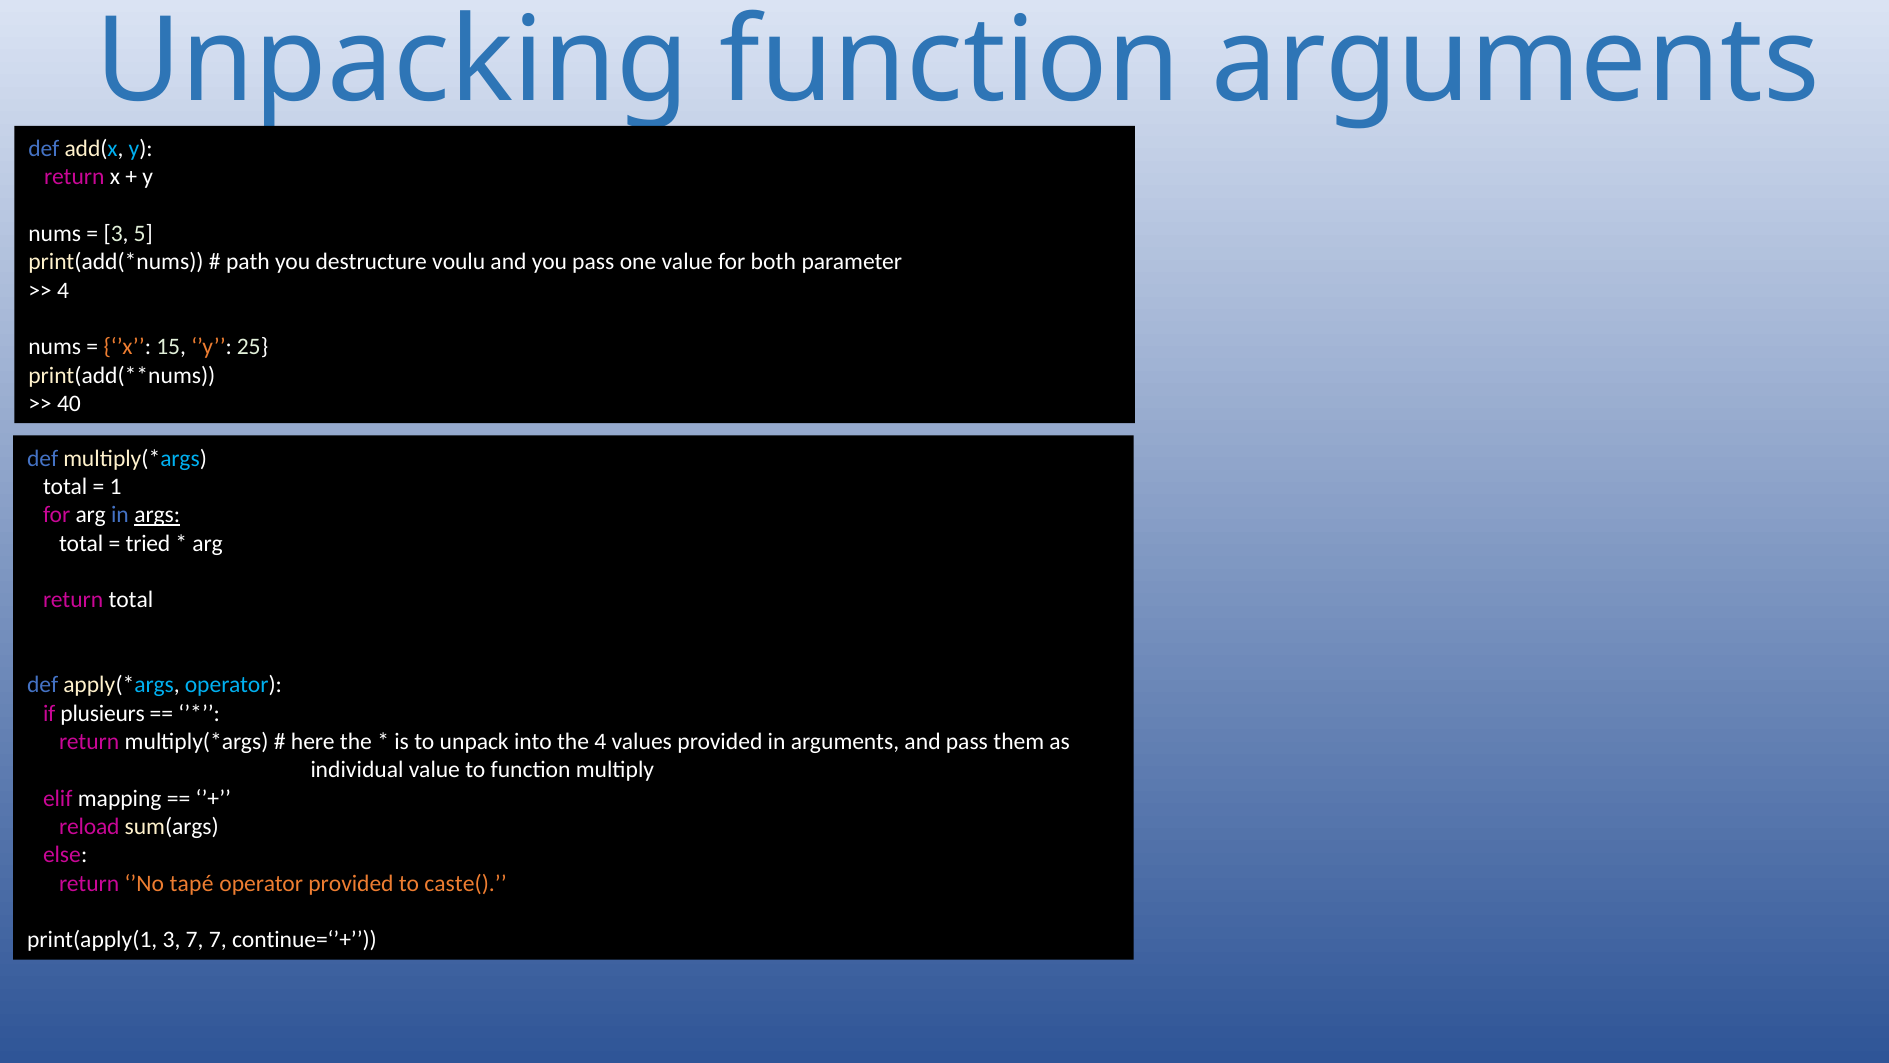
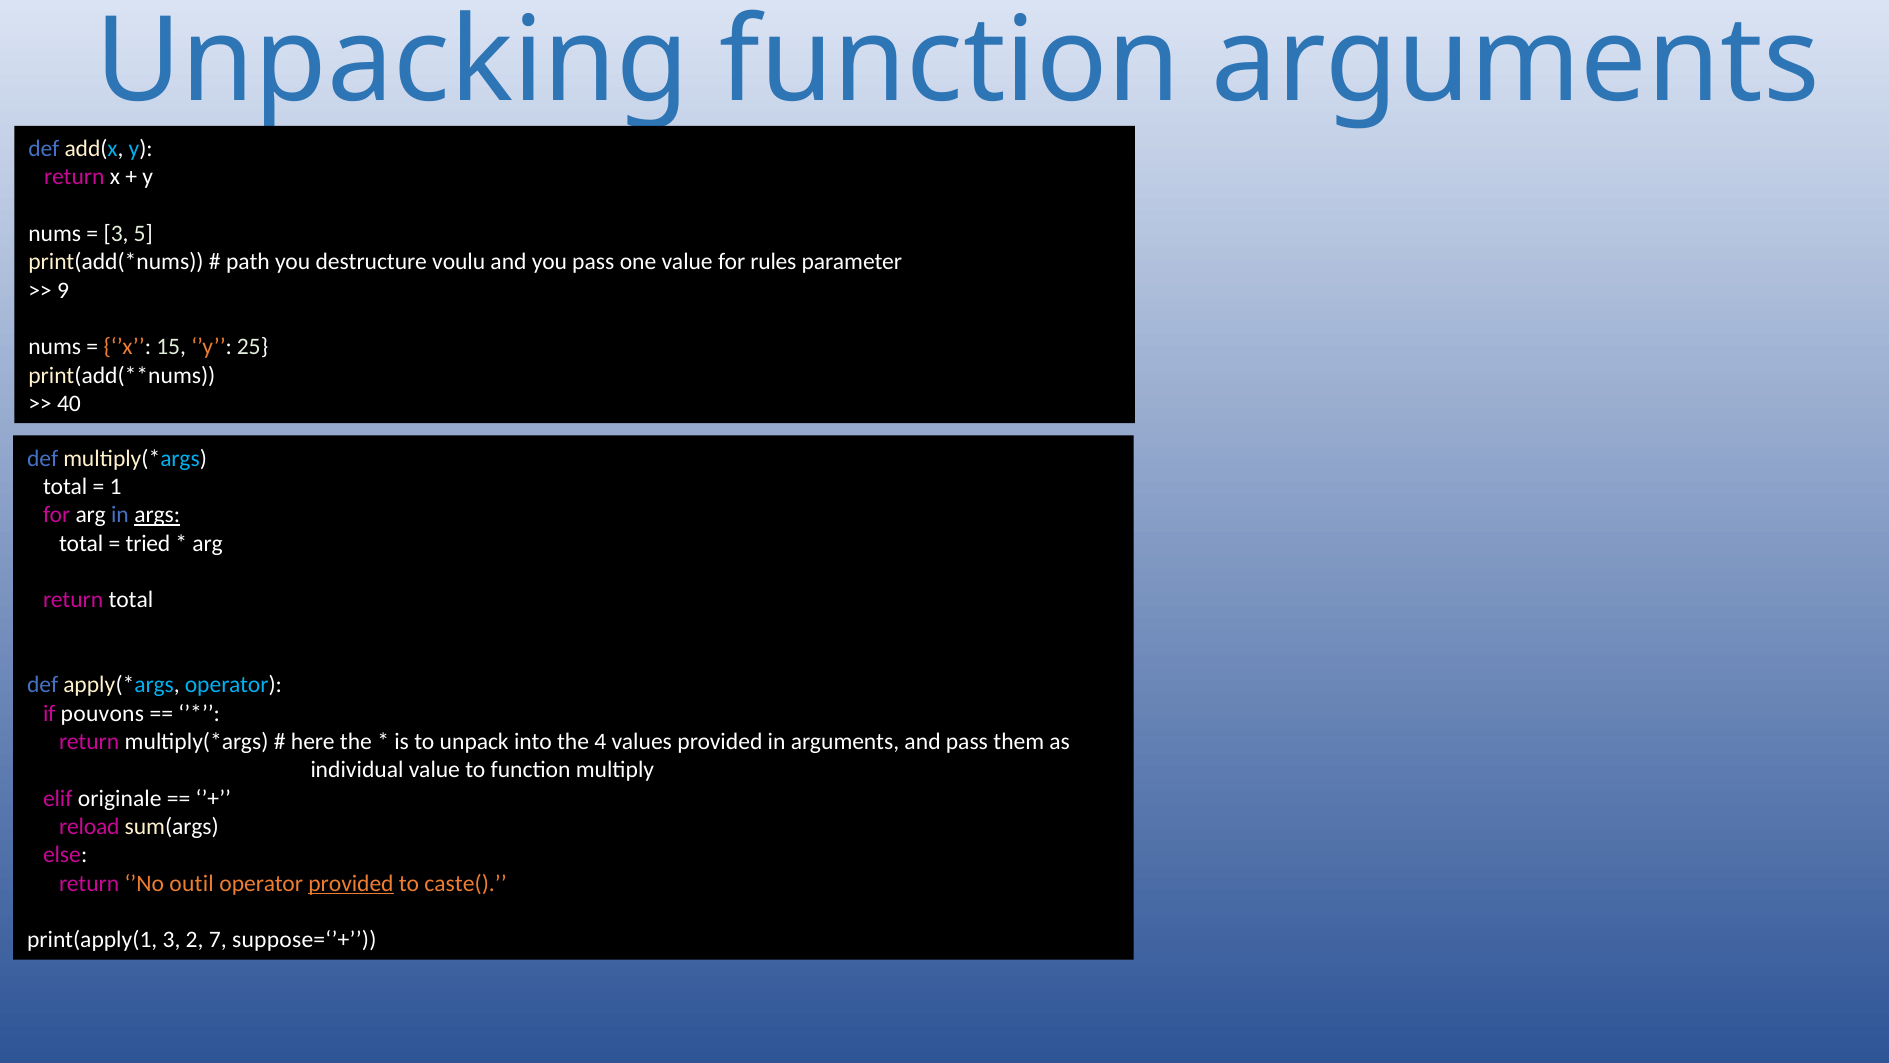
both: both -> rules (773, 262)
4: 4 -> 9 (63, 290)
plusieurs: plusieurs -> pouvons (102, 713)
mapping: mapping -> originale (120, 798)
tapé: tapé -> outil (192, 883)
provided underline: none -> present (351, 883)
3 7: 7 -> 2 (195, 940)
continue=‘’+: continue=‘’+ -> suppose=‘’+ (304, 940)
